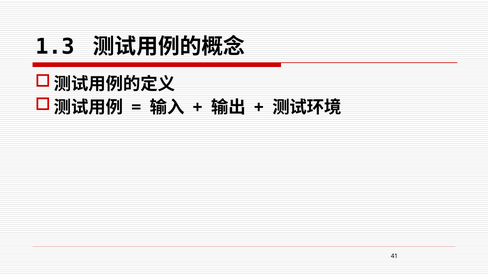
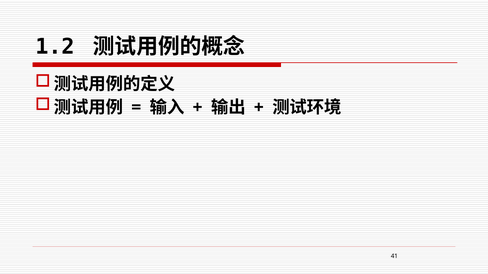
1.3: 1.3 -> 1.2 (55, 47)
